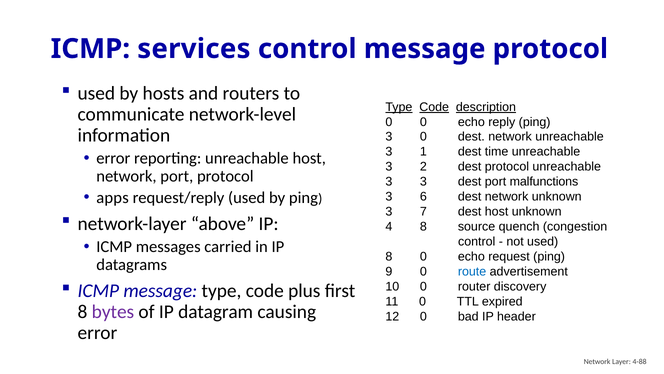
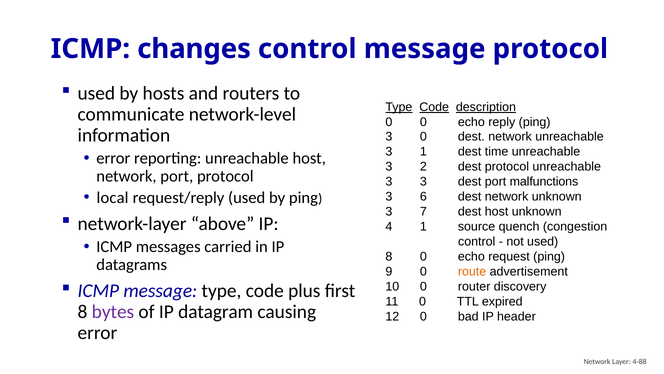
services: services -> changes (194, 49)
apps: apps -> local (113, 197)
4 8: 8 -> 1 (423, 226)
route colour: blue -> orange (472, 271)
